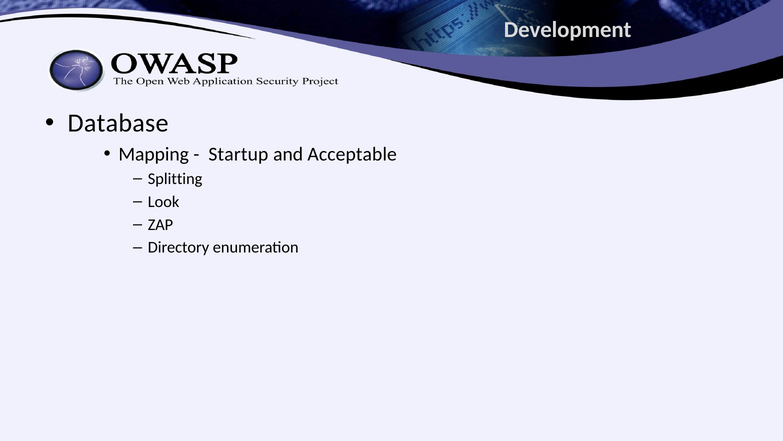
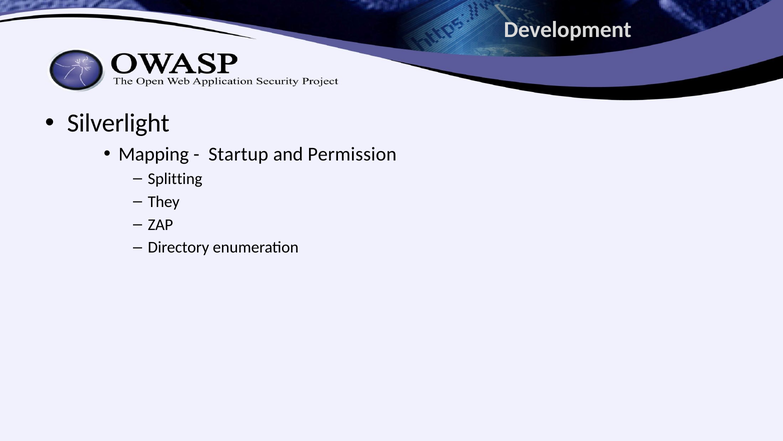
Database: Database -> Silverlight (118, 123)
Acceptable: Acceptable -> Permission (352, 154)
Look: Look -> They (164, 202)
